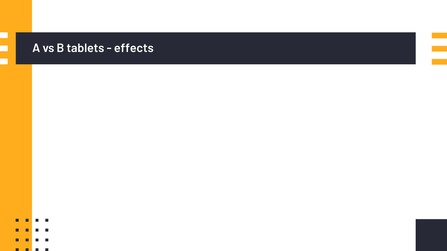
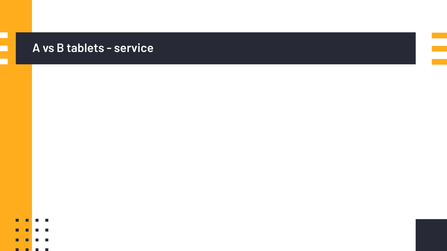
effects: effects -> service (134, 48)
